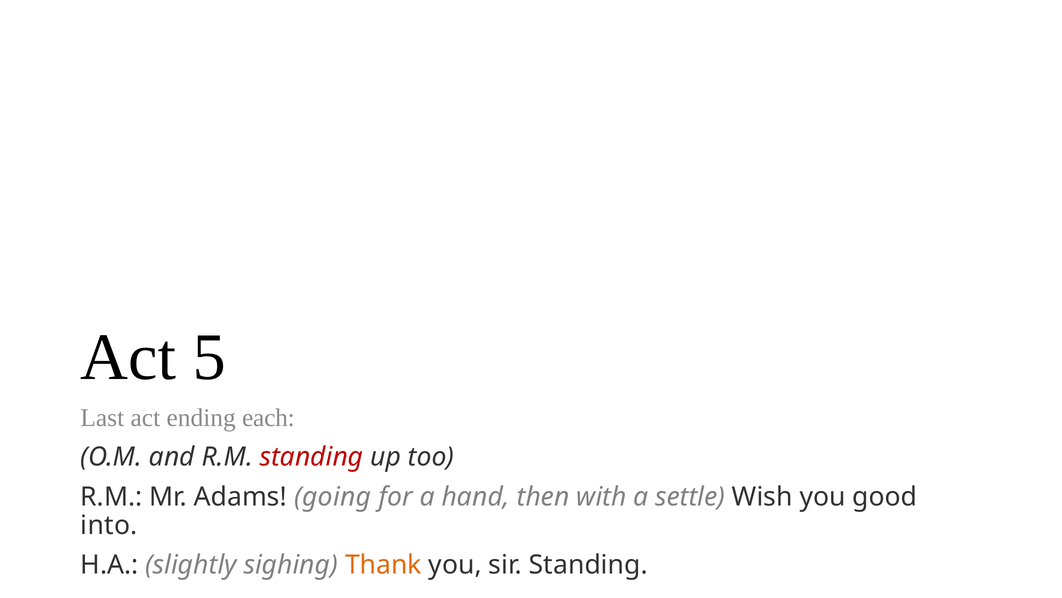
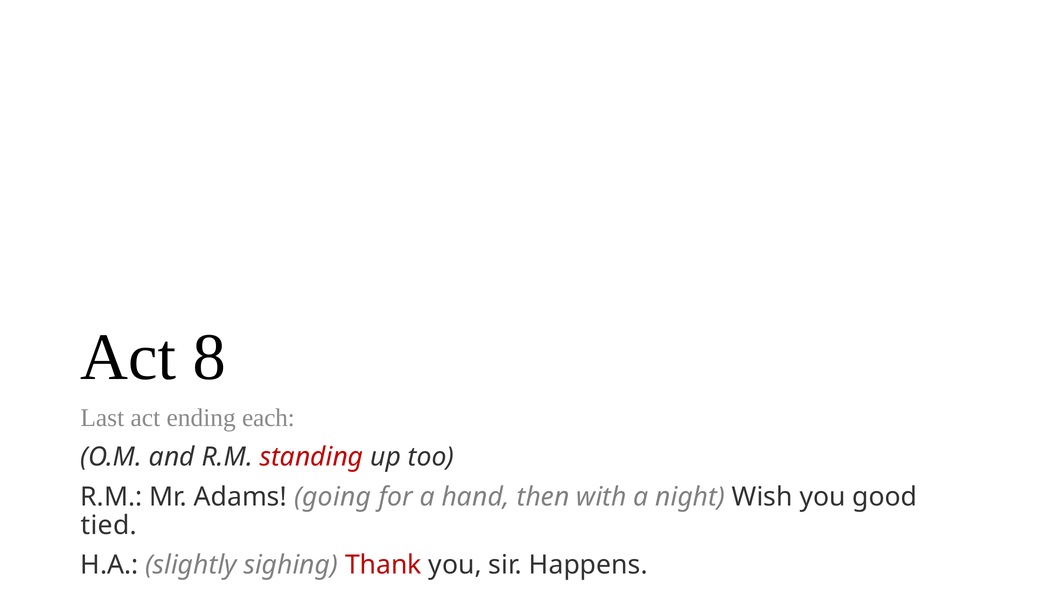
5: 5 -> 8 (209, 357)
settle: settle -> night (690, 496)
into: into -> tied (109, 525)
Thank colour: orange -> red (383, 565)
sir Standing: Standing -> Happens (588, 565)
